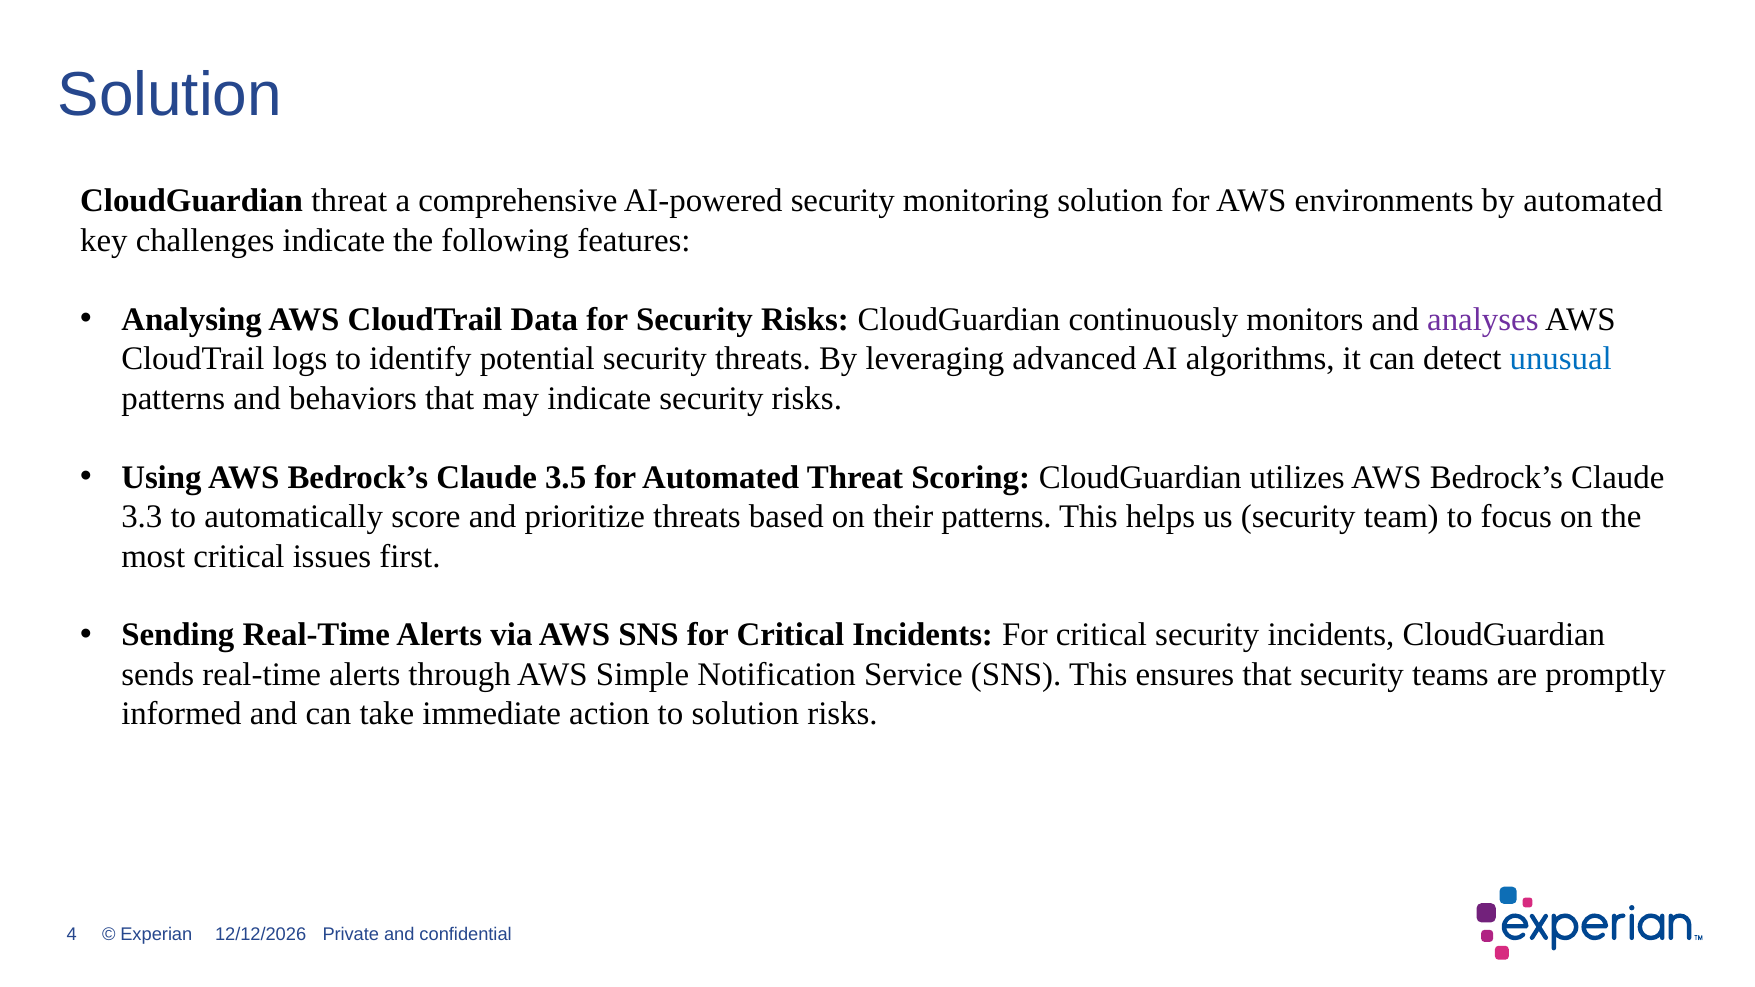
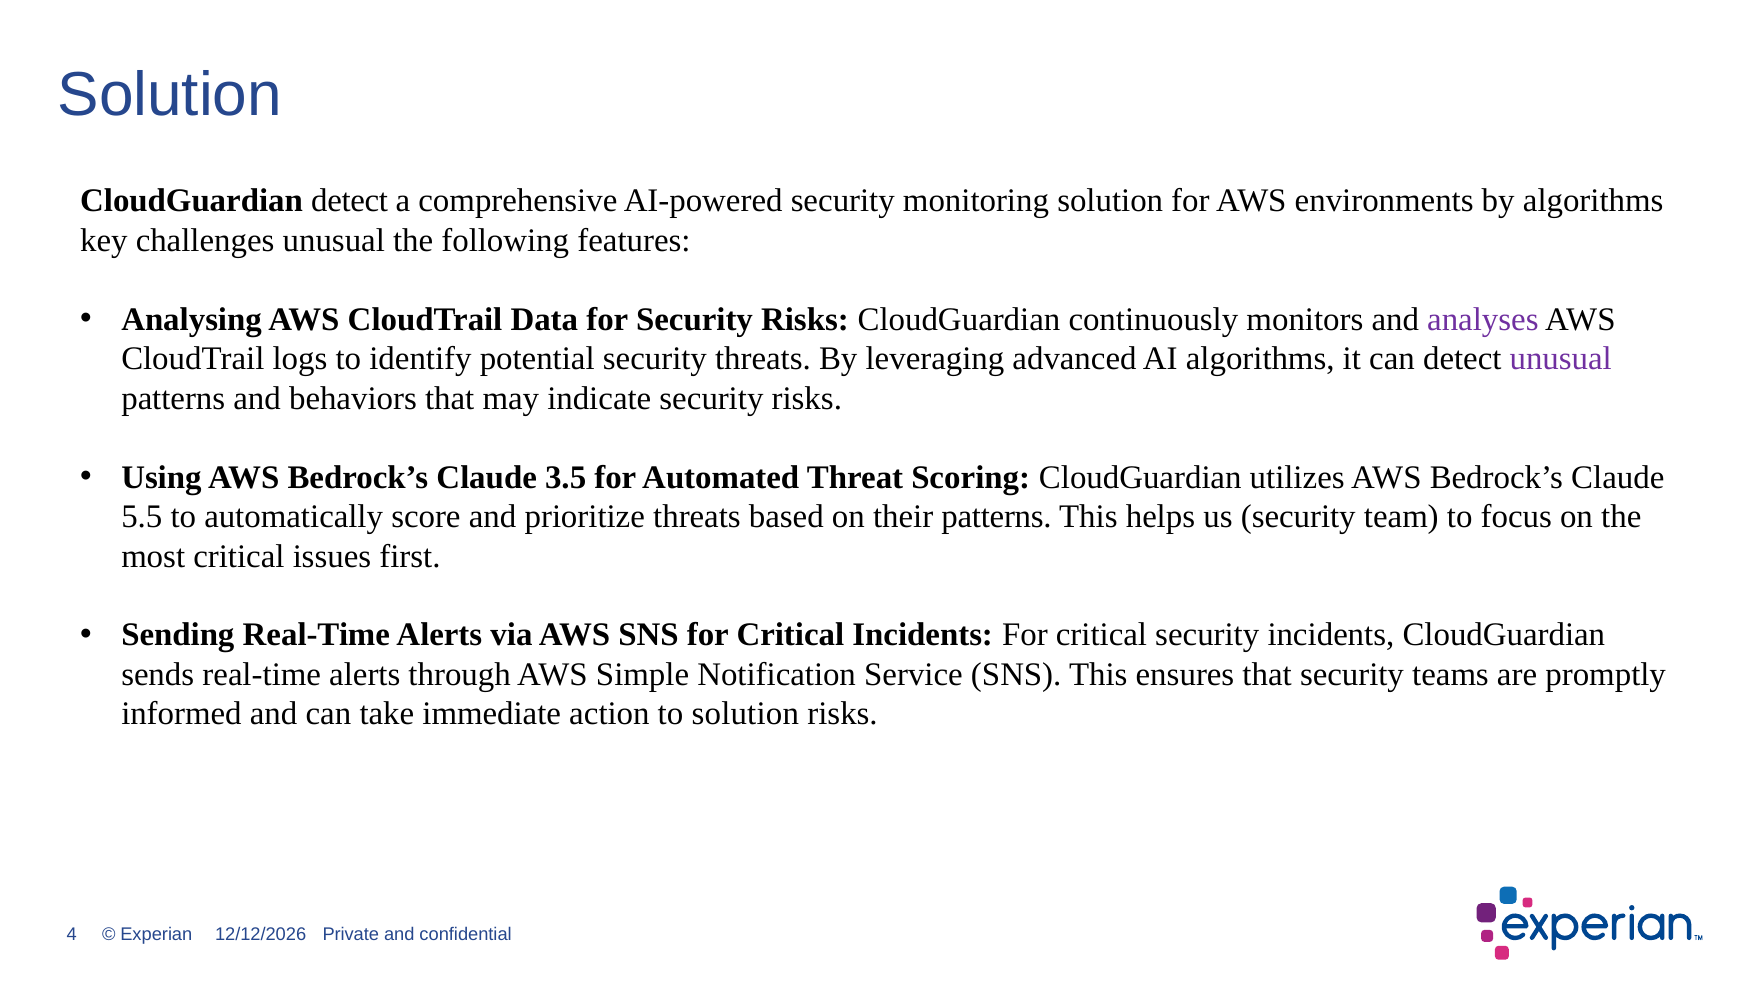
CloudGuardian threat: threat -> detect (350, 201)
by automated: automated -> algorithms (1593, 201)
challenges indicate: indicate -> unusual (334, 240)
unusual colour: blue -> purple (1561, 359)
3.3: 3.3 -> 5.5 (142, 517)
